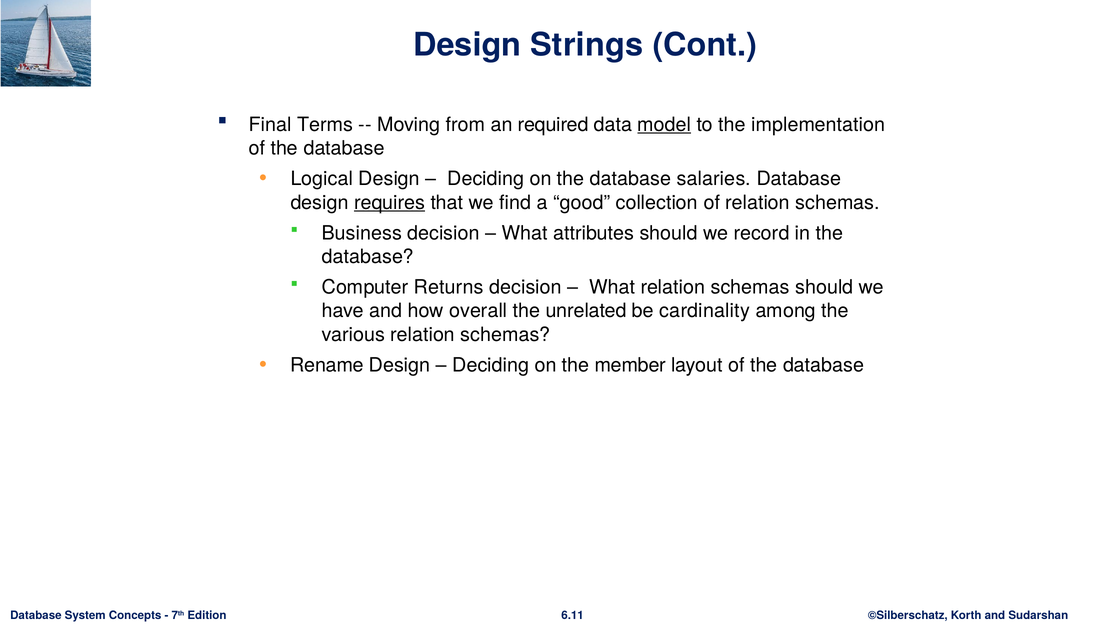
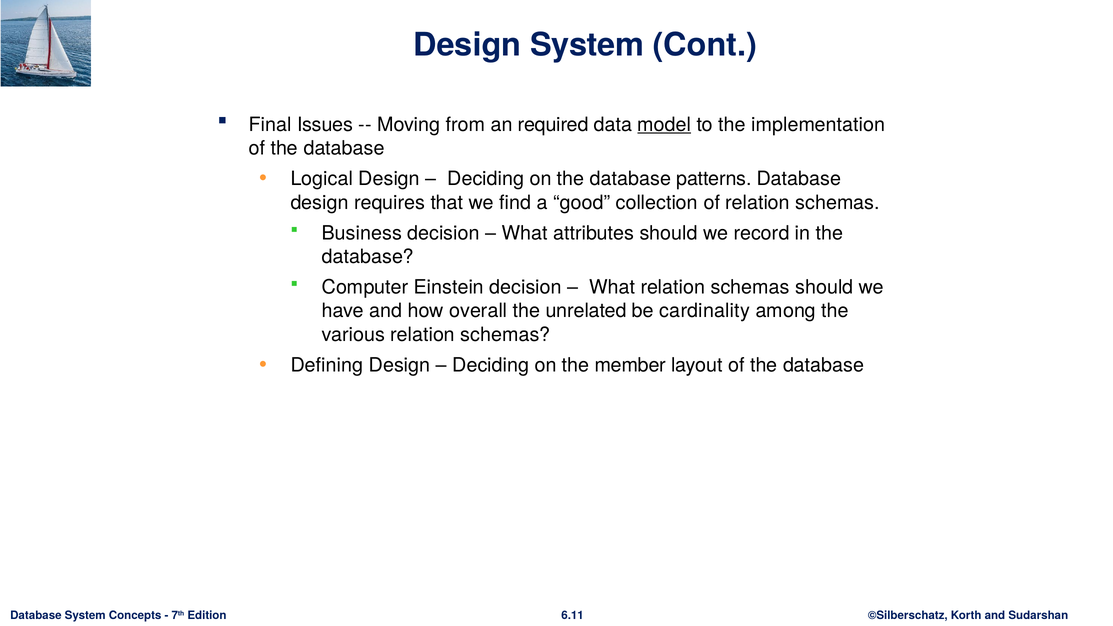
Design Strings: Strings -> System (587, 45)
Terms: Terms -> Issues (325, 125)
salaries: salaries -> patterns (714, 179)
requires underline: present -> none (390, 203)
Returns: Returns -> Einstein (449, 287)
Rename: Rename -> Defining (327, 365)
